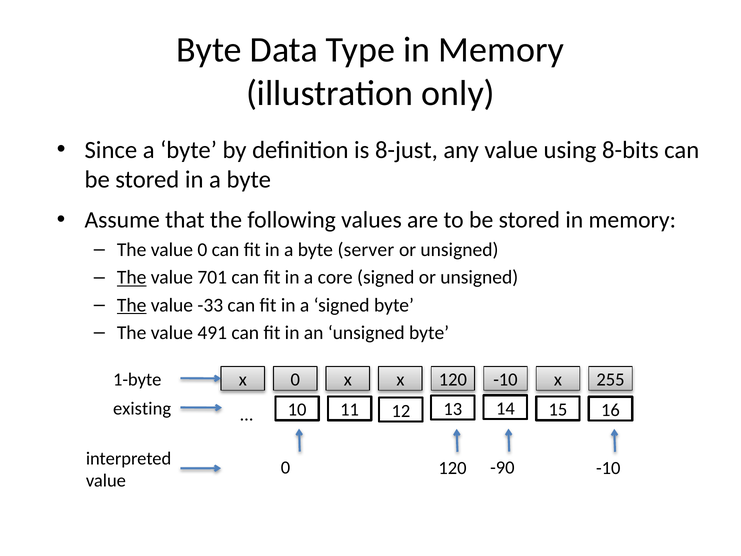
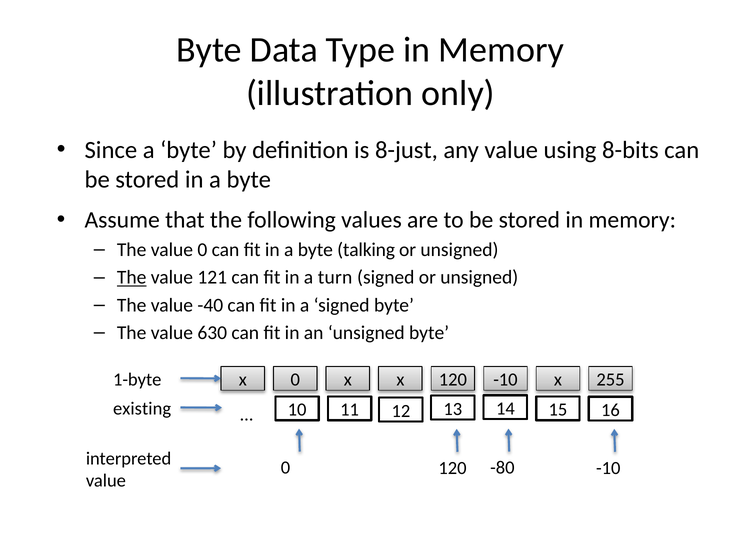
server: server -> talking (366, 250)
701: 701 -> 121 (212, 277)
core: core -> turn (335, 277)
The underline: present -> none (132, 305)
-33: -33 -> -40 (210, 305)
491: 491 -> 630 (212, 332)
-90: -90 -> -80 (502, 467)
